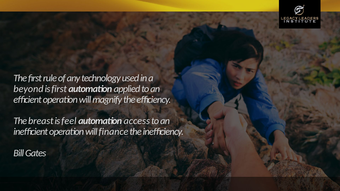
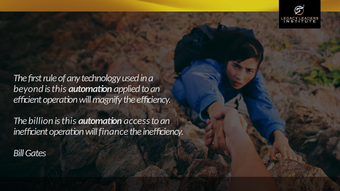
first: first -> this (59, 89)
breast: breast -> billion (41, 121)
feel: feel -> this (69, 121)
